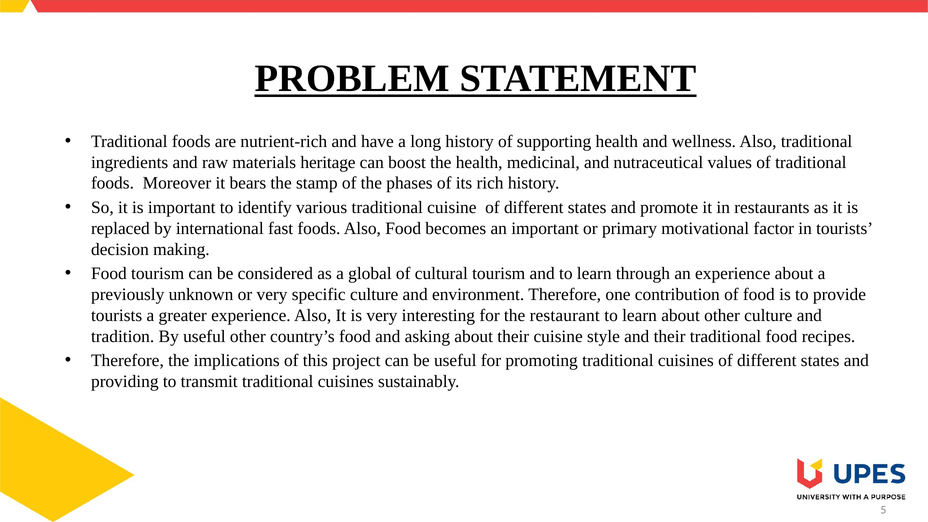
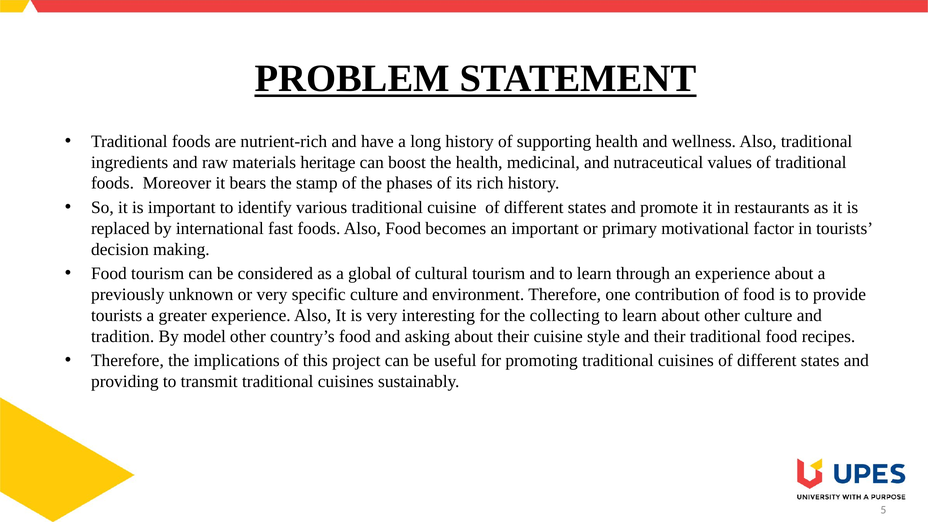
restaurant: restaurant -> collecting (565, 315)
By useful: useful -> model (205, 336)
